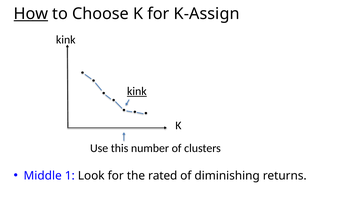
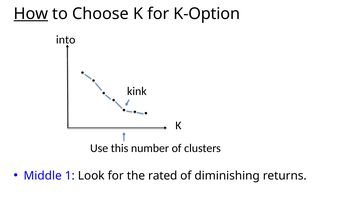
K-Assign: K-Assign -> K-Option (207, 14)
kink: kink -> into (66, 40)
kink underline: present -> none (137, 91)
